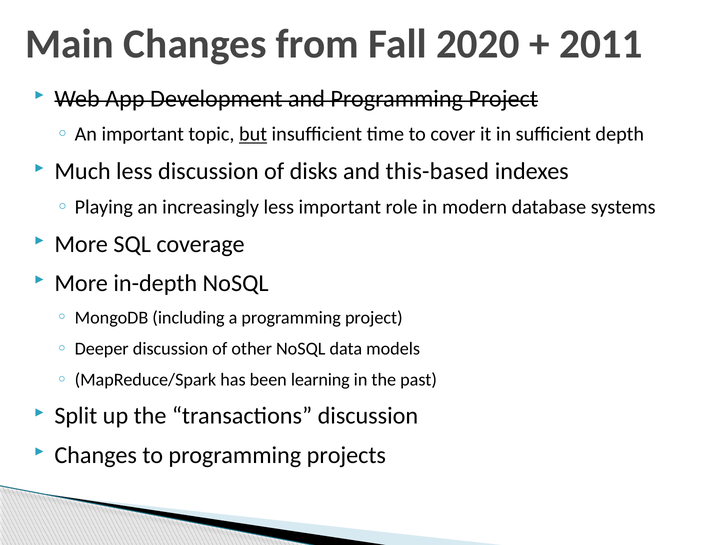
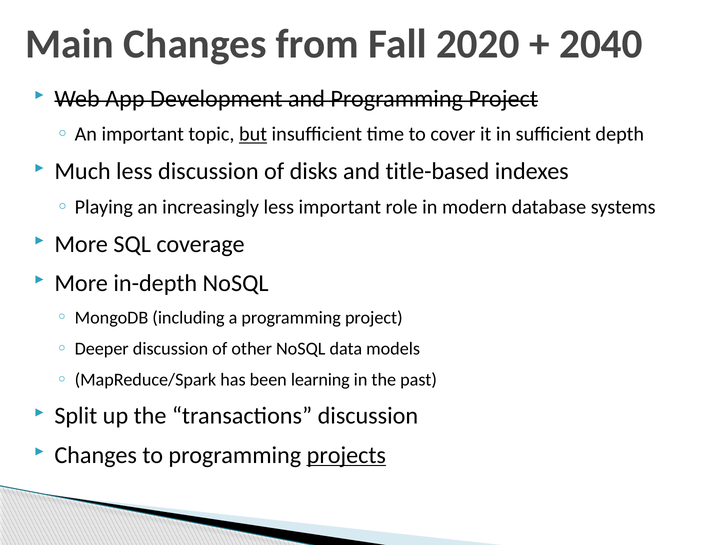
2011: 2011 -> 2040 (601, 44)
this-based: this-based -> title-based (437, 171)
projects underline: none -> present (346, 455)
